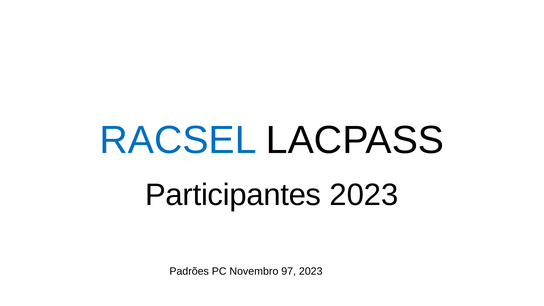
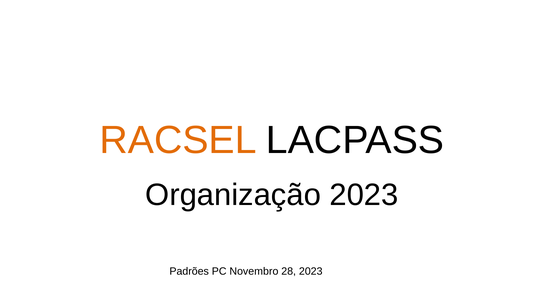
RACSEL colour: blue -> orange (178, 140)
Participantes: Participantes -> Organização (233, 195)
97: 97 -> 28 (289, 271)
